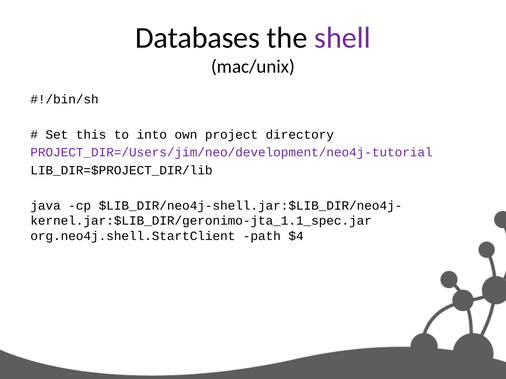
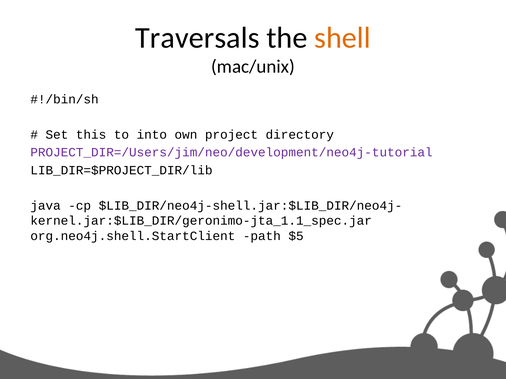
Databases: Databases -> Traversals (197, 38)
shell colour: purple -> orange (343, 38)
$4: $4 -> $5 (296, 236)
